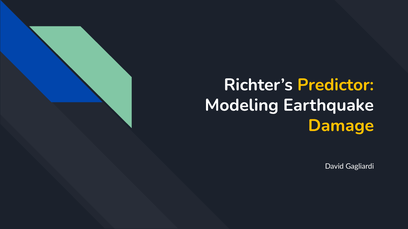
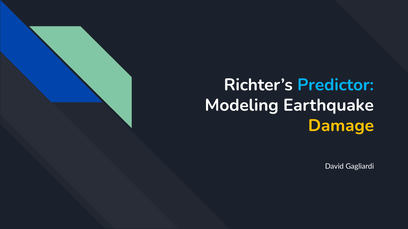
Predictor colour: yellow -> light blue (336, 85)
